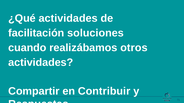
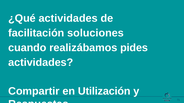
otros: otros -> pides (134, 48)
Contribuir: Contribuir -> Utilización (104, 92)
